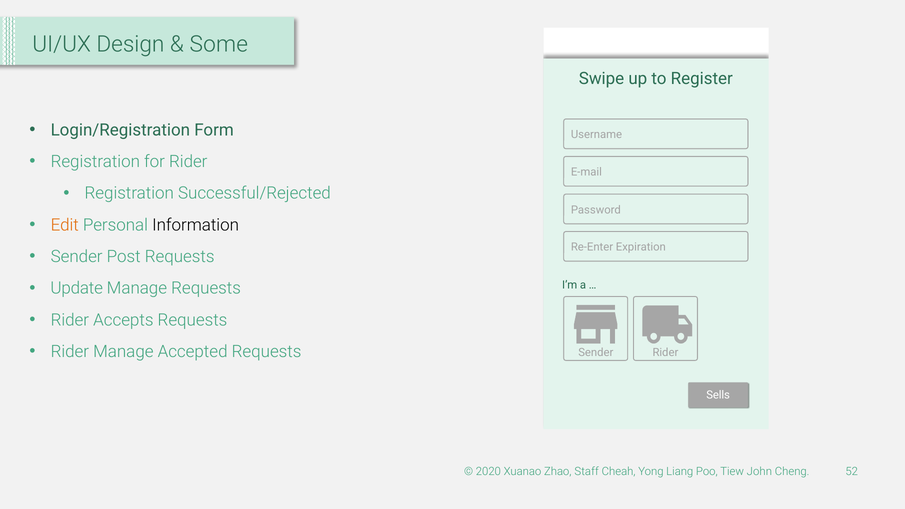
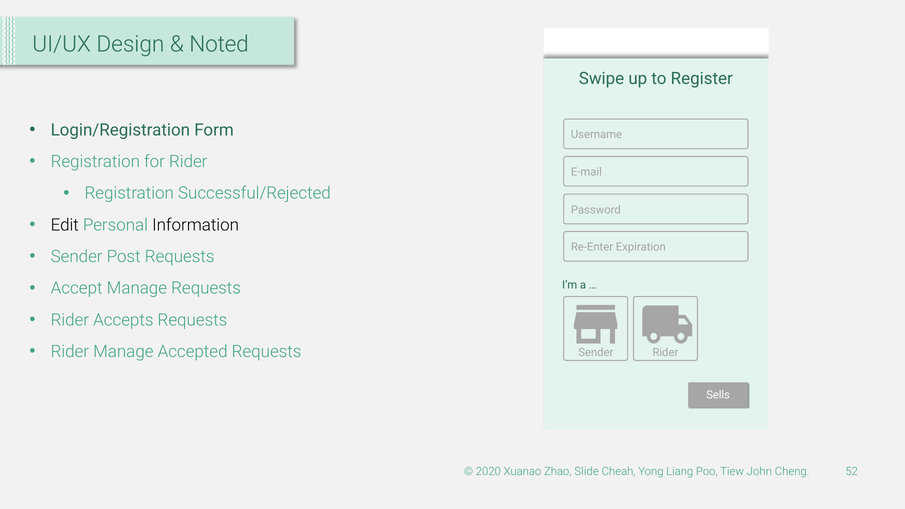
Some: Some -> Noted (219, 44)
Edit colour: orange -> black (65, 225)
Update: Update -> Accept (77, 288)
Staff: Staff -> Slide (587, 471)
